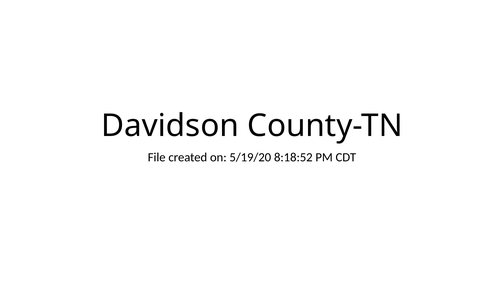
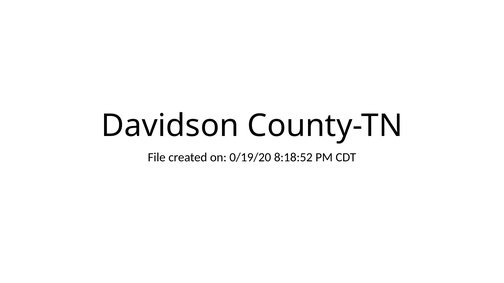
5/19/20: 5/19/20 -> 0/19/20 (250, 158)
